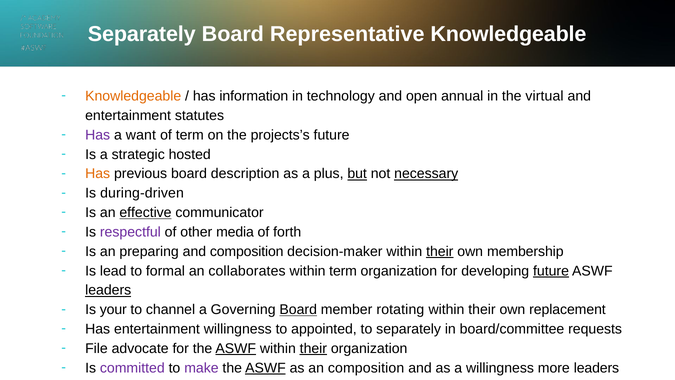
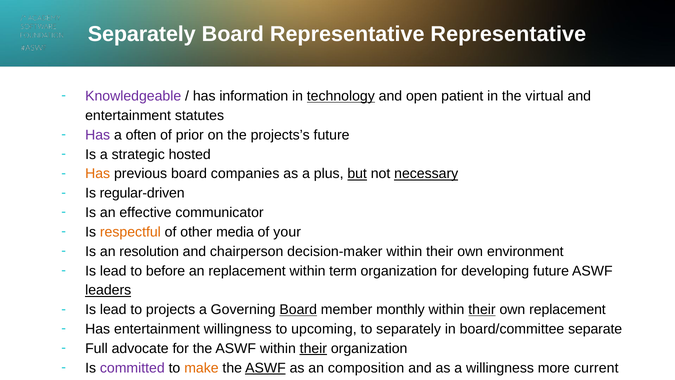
Representative Knowledgeable: Knowledgeable -> Representative (508, 34)
Knowledgeable colour: orange -> purple (133, 96)
technology underline: none -> present (341, 96)
annual: annual -> patient (462, 96)
want: want -> often (141, 135)
of term: term -> prior (190, 135)
description: description -> companies (245, 174)
during-driven: during-driven -> regular-driven (142, 193)
effective underline: present -> none (146, 212)
respectful colour: purple -> orange (130, 232)
forth: forth -> your (287, 232)
preparing: preparing -> resolution (149, 251)
and composition: composition -> chairperson (247, 251)
their underline: present -> none (440, 251)
membership: membership -> environment (525, 251)
formal: formal -> before (166, 271)
an collaborates: collaborates -> replacement (247, 271)
future underline: present -> none (551, 271)
your: your -> lead (113, 309)
channel: channel -> projects (171, 309)
rotating: rotating -> monthly (400, 309)
their underline: none -> present (482, 309)
appointed: appointed -> upcoming (324, 329)
requests: requests -> separate (595, 329)
File: File -> Full (96, 348)
ASWF underline: present -> none (236, 348)
make colour: purple -> orange (201, 368)
more leaders: leaders -> current (596, 368)
